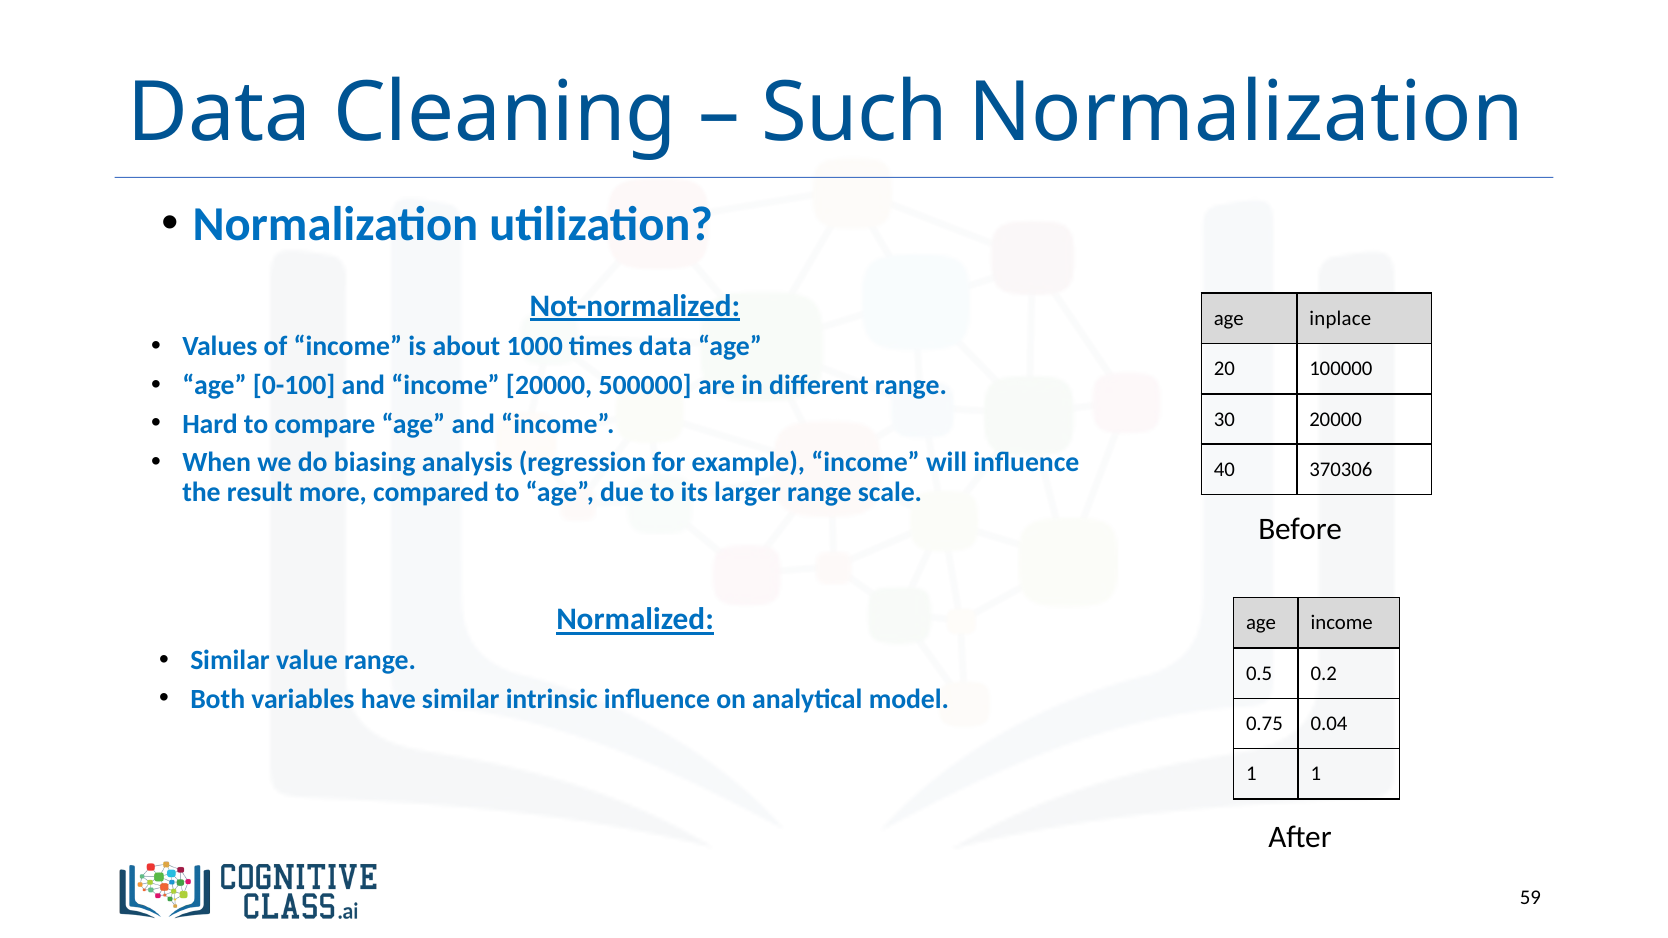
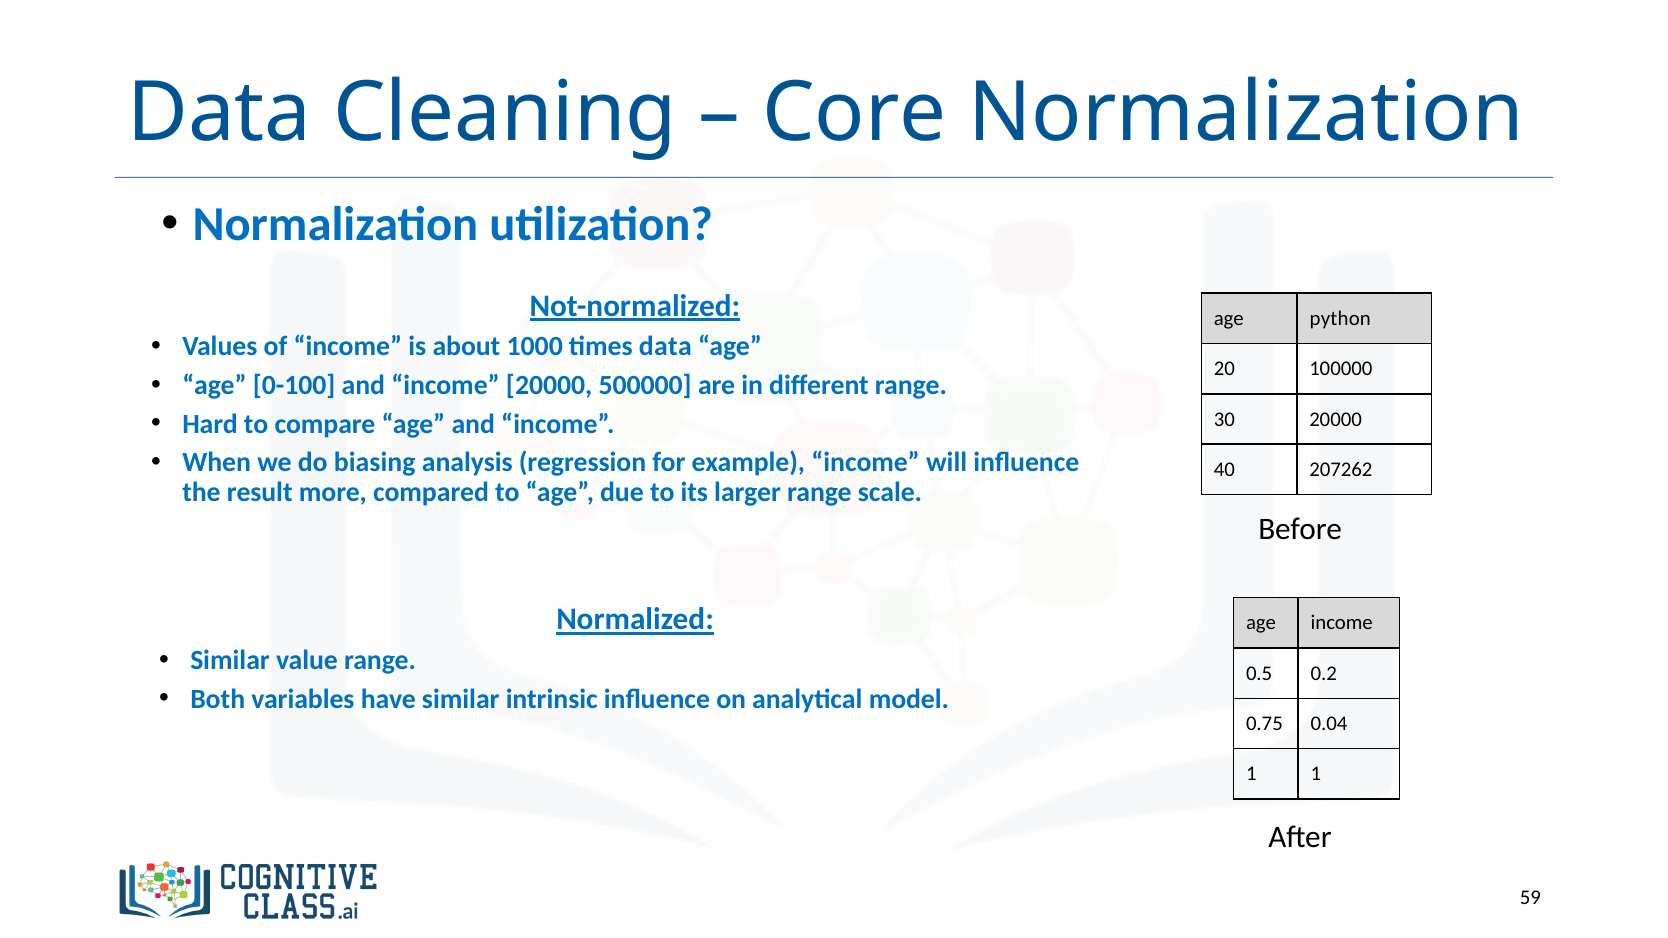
Such: Such -> Core (854, 113)
inplace: inplace -> python (1340, 319)
370306: 370306 -> 207262 (1341, 470)
